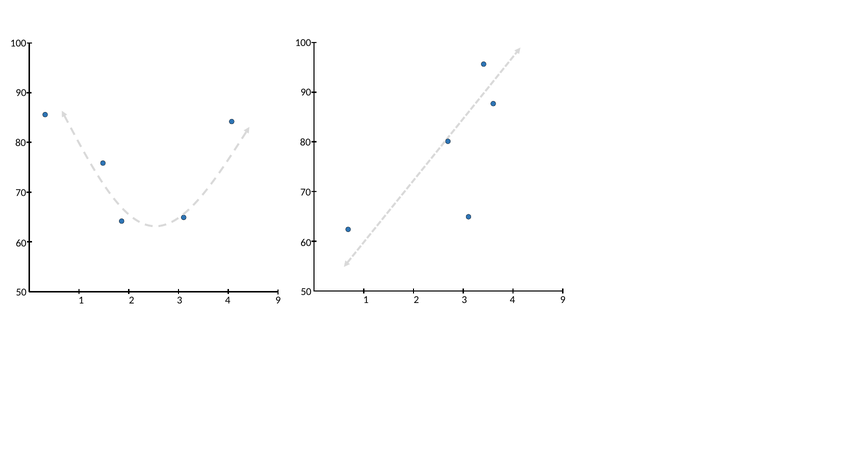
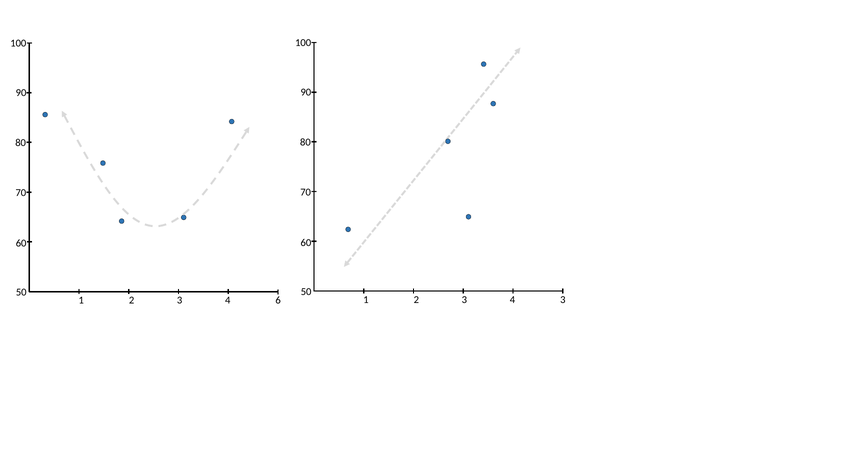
9: 9 -> 3 (563, 300)
9: 9 -> 6 (278, 300)
